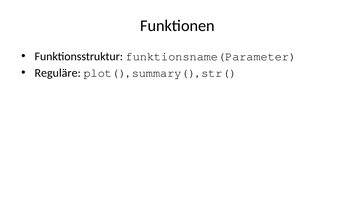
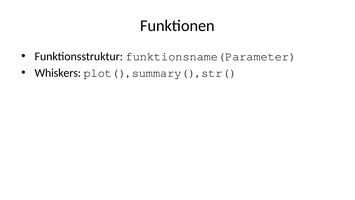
Reguläre: Reguläre -> Whiskers (58, 73)
